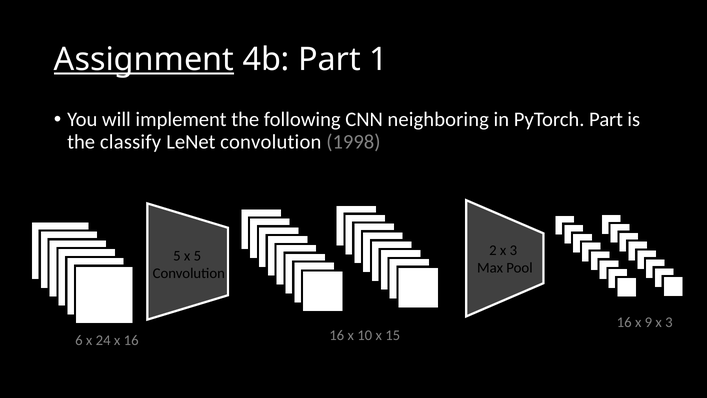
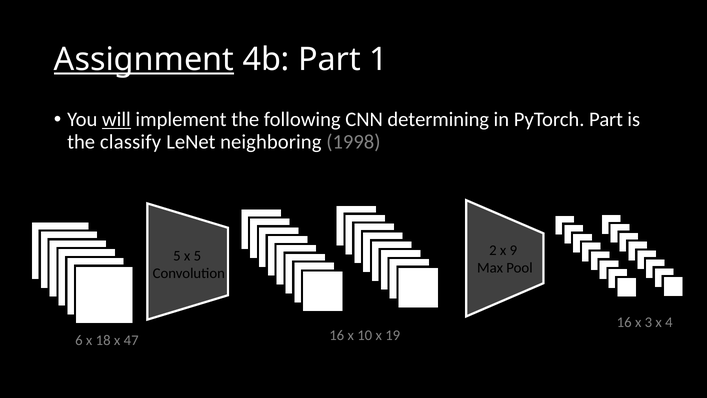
will underline: none -> present (116, 120)
neighboring: neighboring -> determining (438, 120)
LeNet convolution: convolution -> neighboring (271, 142)
2 x 3: 3 -> 9 (513, 250)
9: 9 -> 3 (648, 322)
3: 3 -> 4 (669, 322)
15: 15 -> 19 (393, 335)
24: 24 -> 18 (103, 340)
x 16: 16 -> 47 (131, 340)
